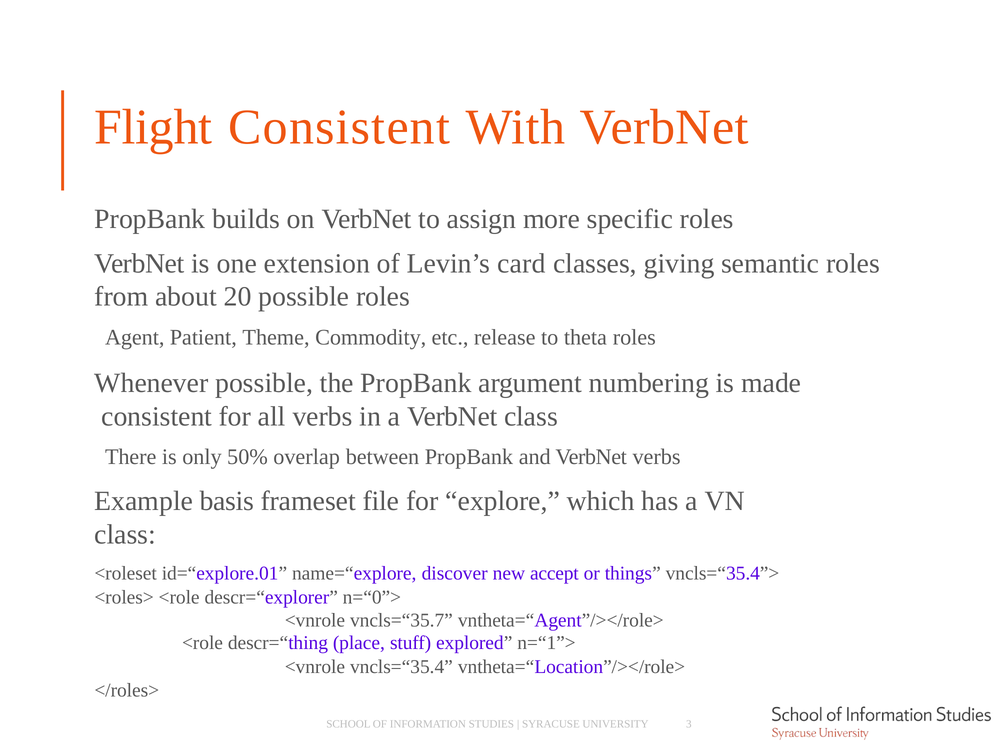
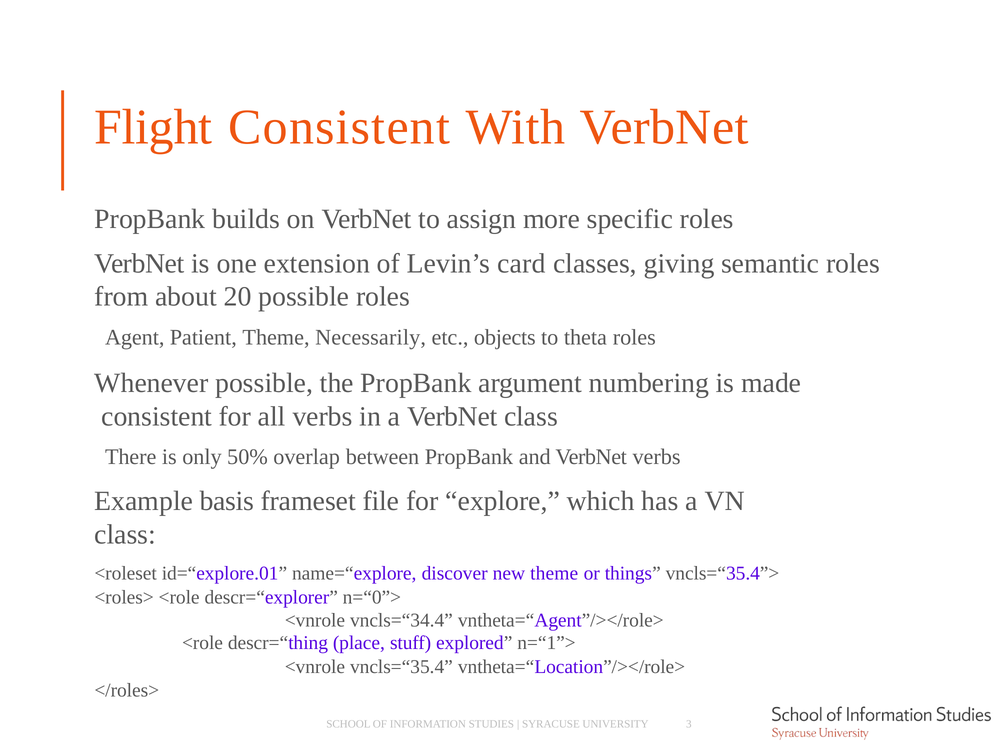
Commodity: Commodity -> Necessarily (371, 338)
release: release -> objects (505, 338)
new accept: accept -> theme (554, 574)
vncls=“35.7: vncls=“35.7 -> vncls=“34.4 (401, 621)
